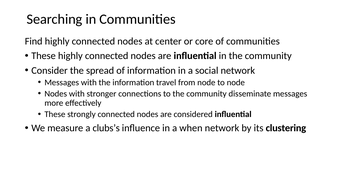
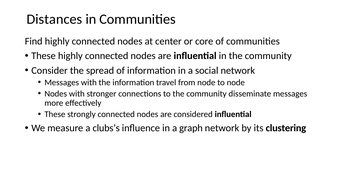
Searching: Searching -> Distances (54, 19)
when: when -> graph (191, 128)
